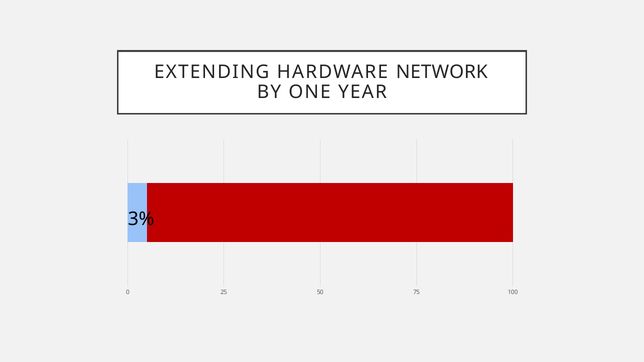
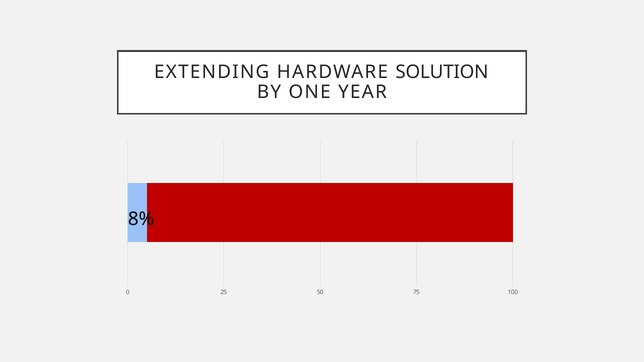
NETWORK: NETWORK -> SOLUTION (442, 72)
3%: 3% -> 8% (141, 219)
